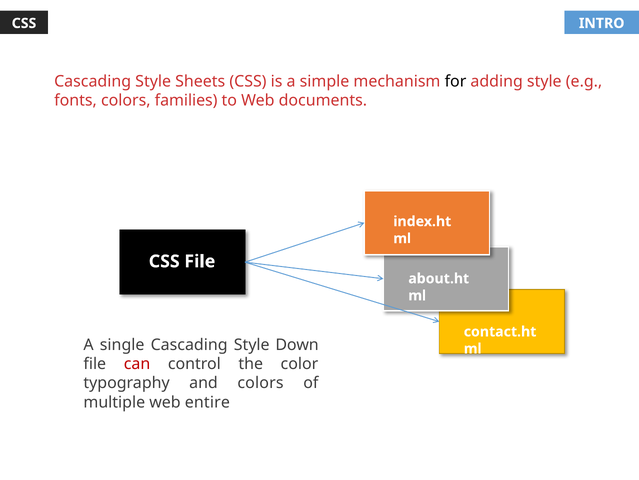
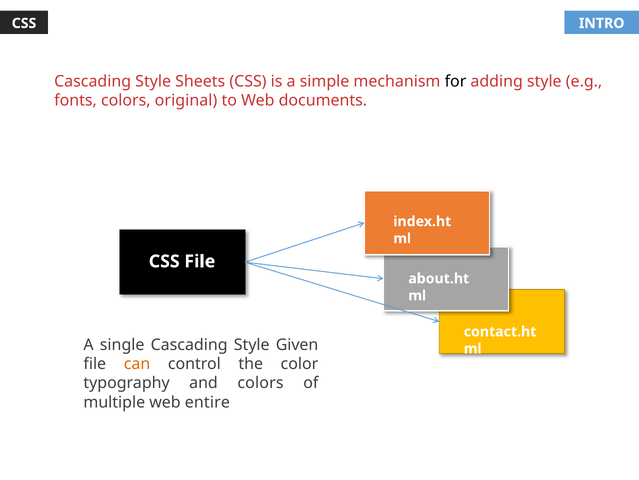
families: families -> original (186, 100)
Down: Down -> Given (297, 344)
can colour: red -> orange (137, 363)
